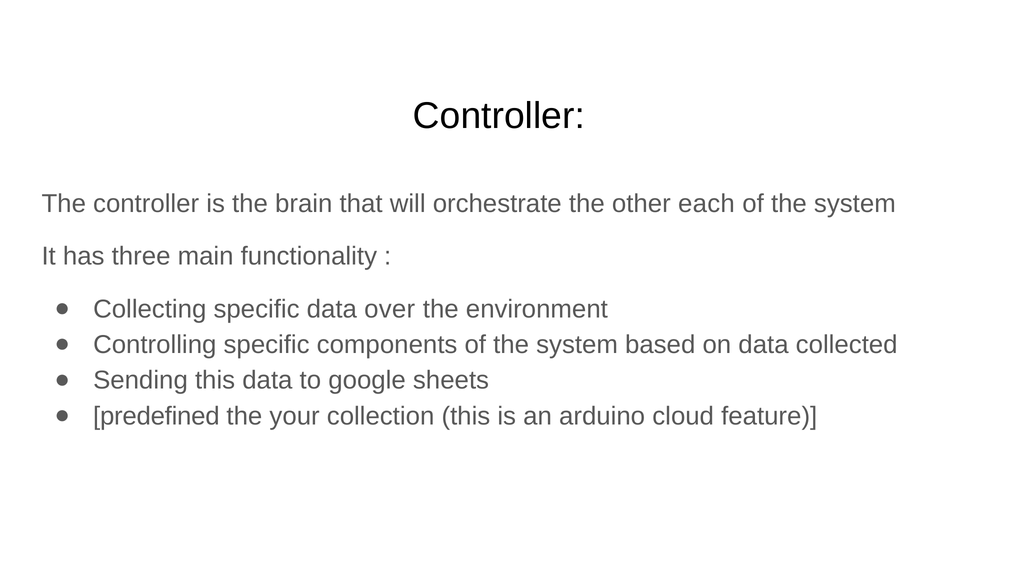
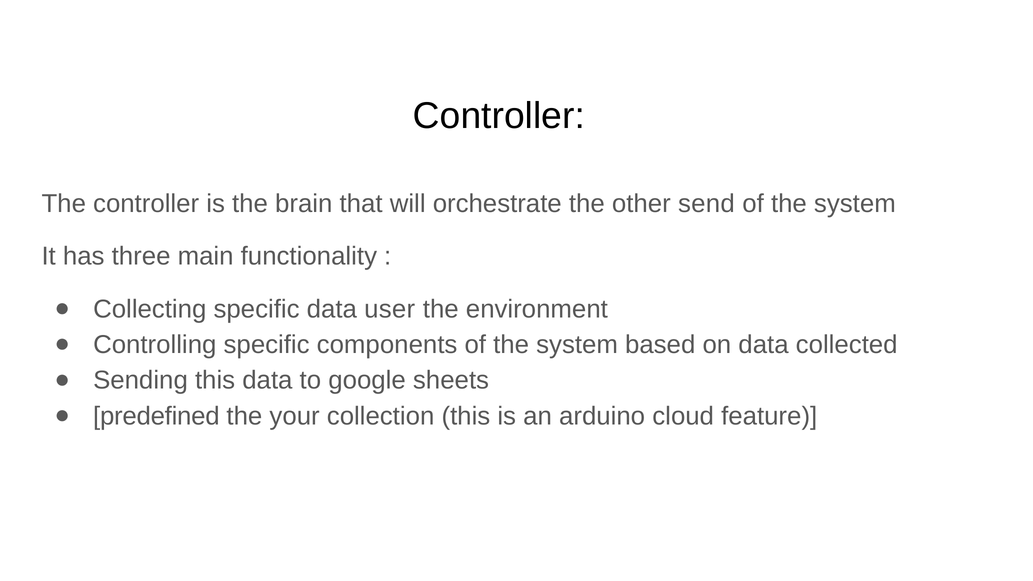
each: each -> send (706, 204)
over: over -> user (390, 309)
